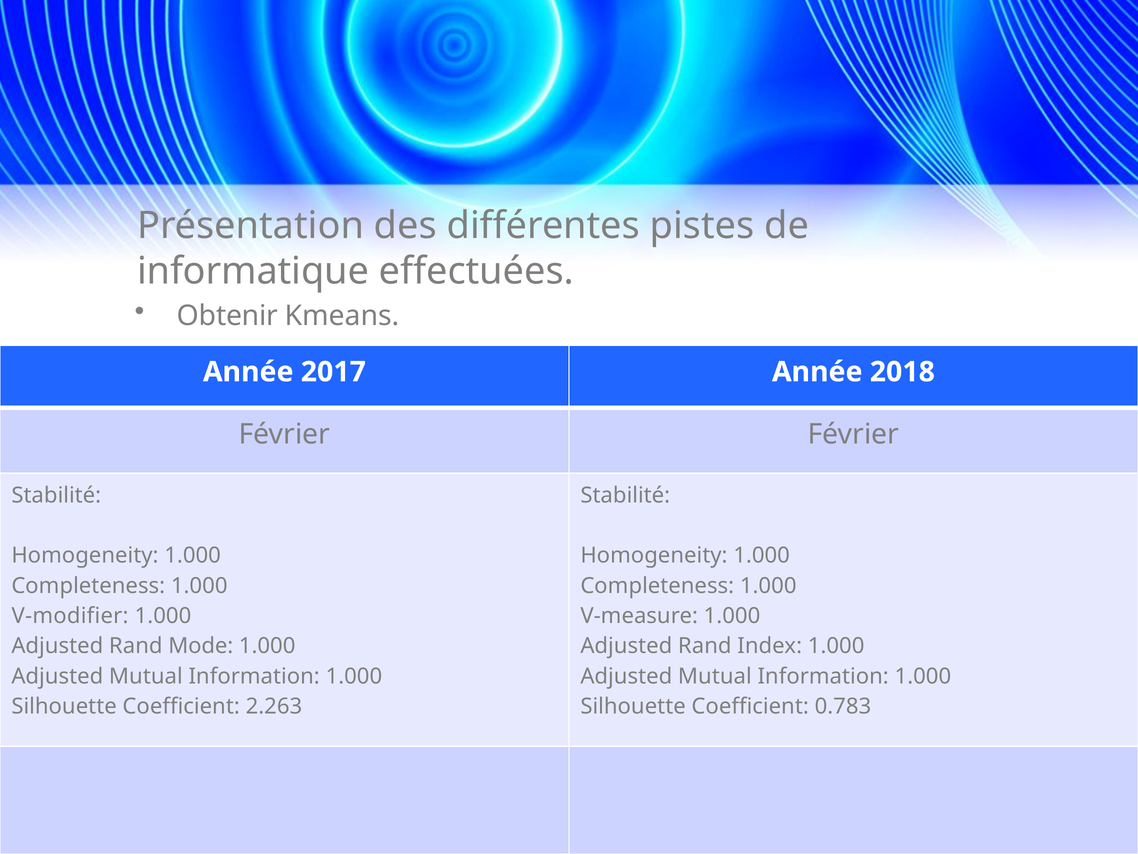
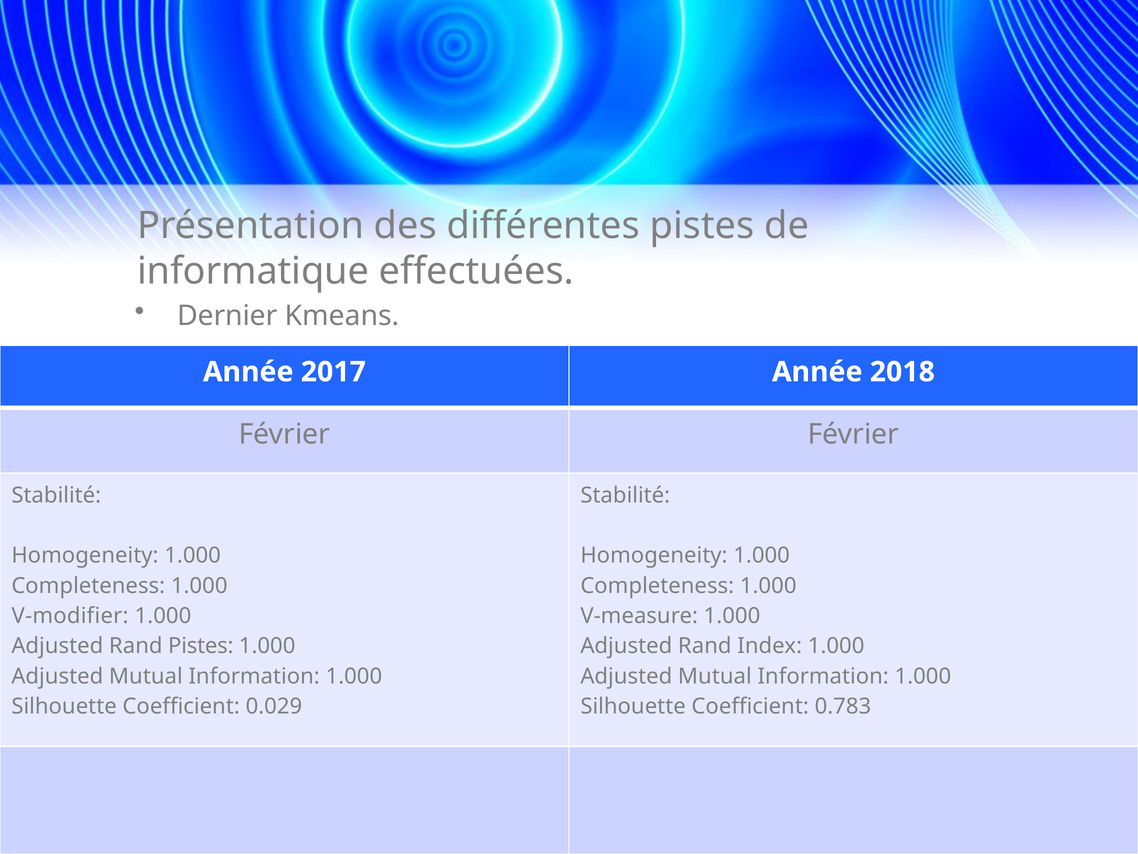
Obtenir: Obtenir -> Dernier (227, 316)
Rand Mode: Mode -> Pistes (201, 646)
2.263: 2.263 -> 0.029 (274, 706)
